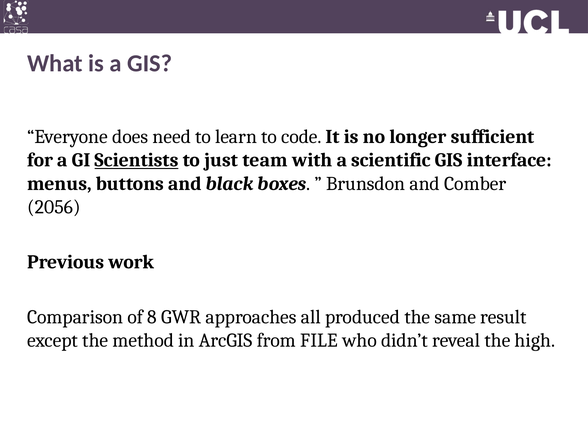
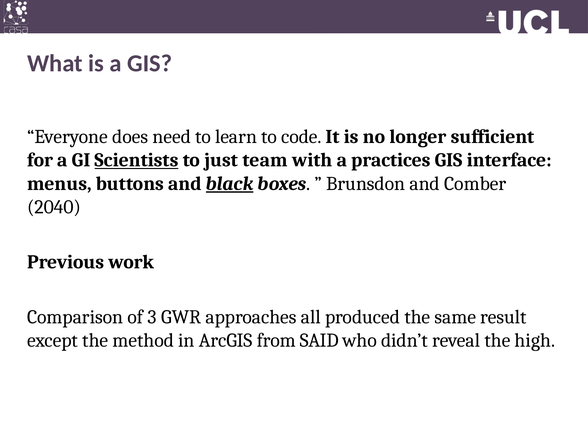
scientific: scientific -> practices (391, 160)
black underline: none -> present (230, 184)
2056: 2056 -> 2040 (54, 207)
8: 8 -> 3 (152, 317)
FILE: FILE -> SAID (319, 340)
